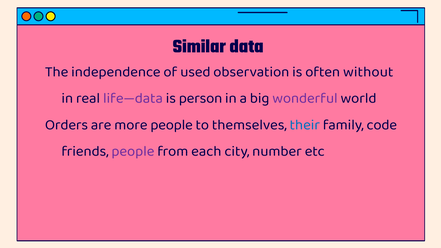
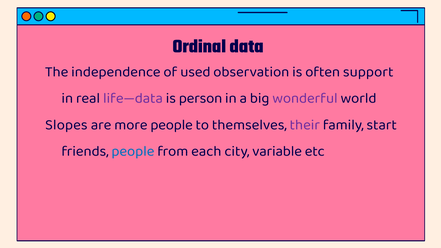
Similar: Similar -> Ordinal (199, 46)
without: without -> support (368, 72)
Orders: Orders -> Slopes (66, 125)
their colour: blue -> purple (305, 125)
code: code -> start (382, 125)
people colour: purple -> blue (133, 151)
number: number -> variable (277, 151)
